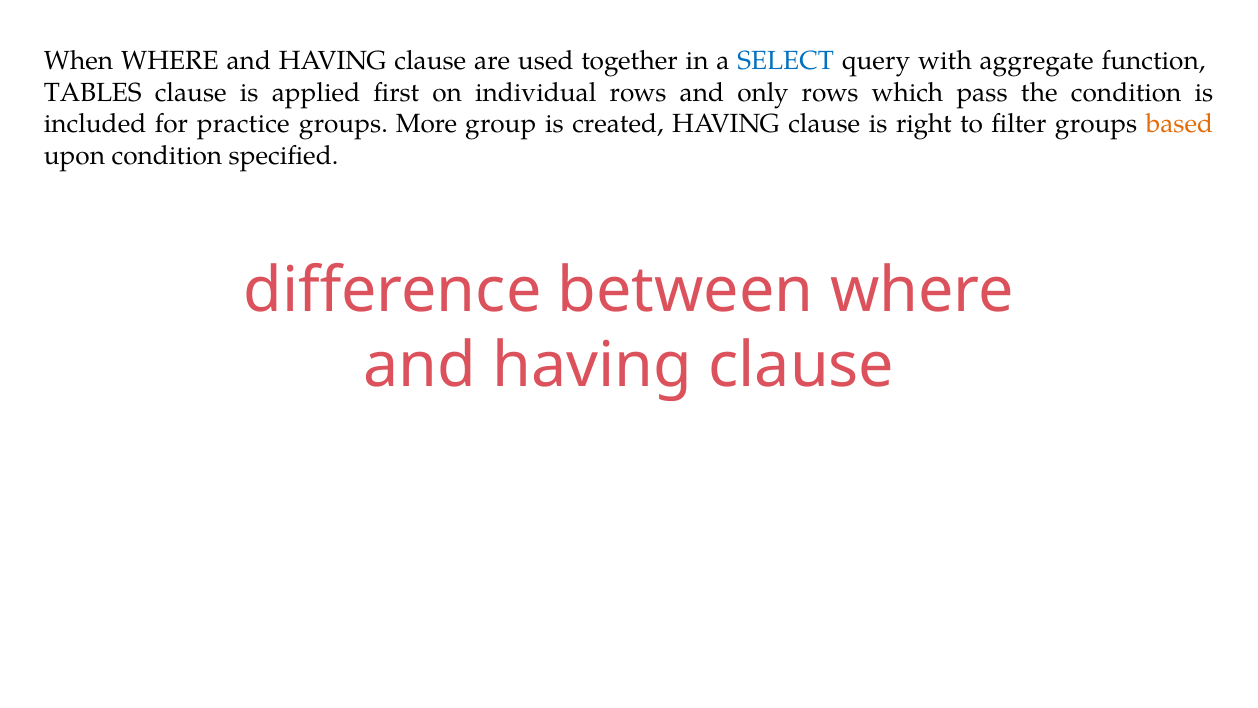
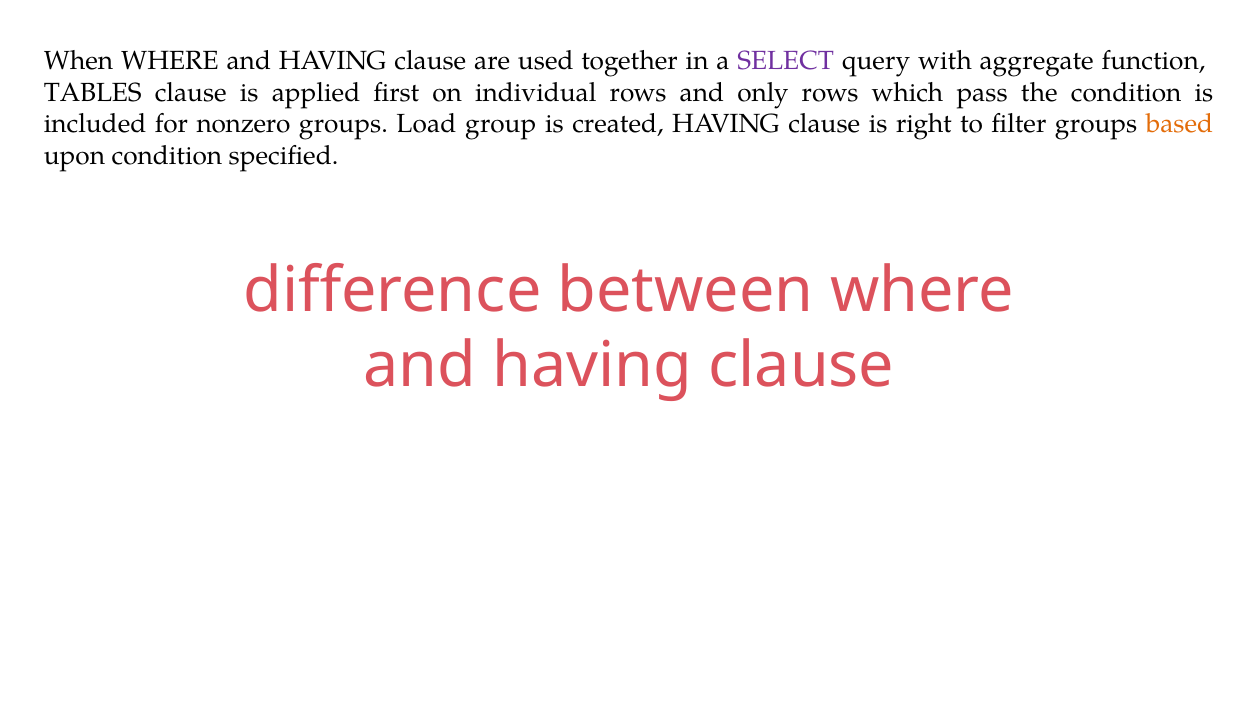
SELECT colour: blue -> purple (786, 61)
practice: practice -> nonzero (244, 124)
More: More -> Load (426, 124)
